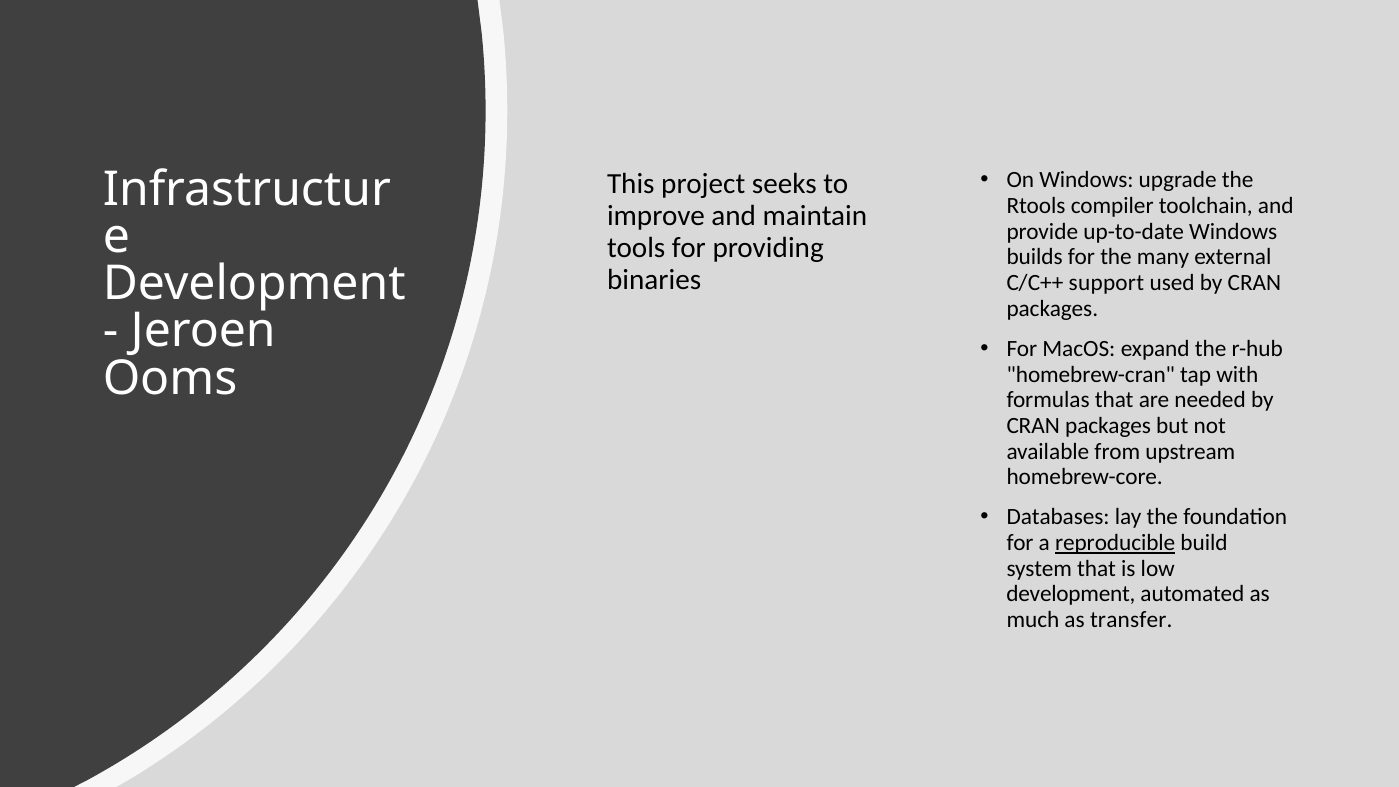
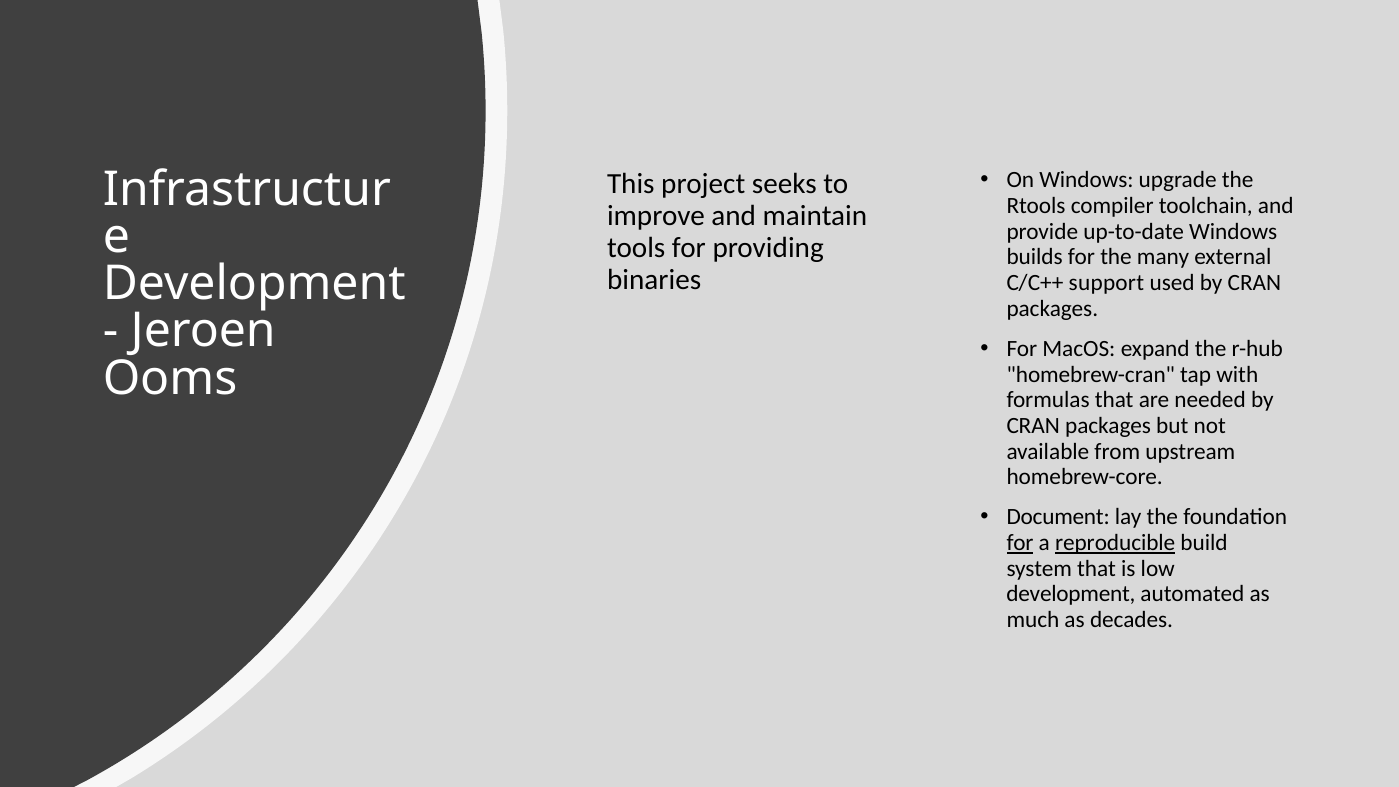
Databases: Databases -> Document (1058, 517)
for underline: none -> present (1020, 543)
transfer: transfer -> decades (1131, 620)
